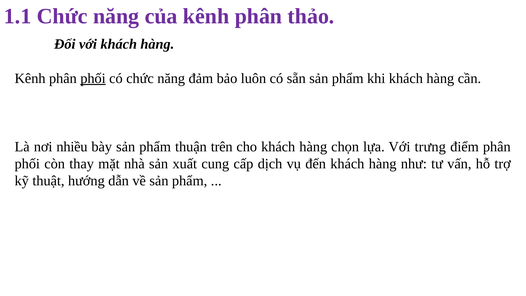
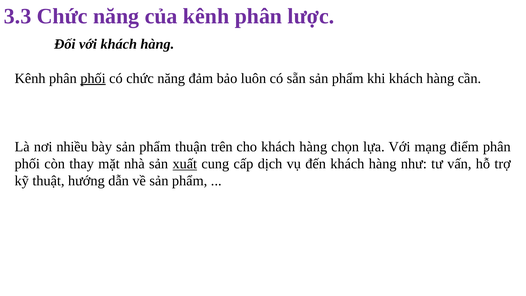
1.1: 1.1 -> 3.3 (18, 16)
thảo: thảo -> lược (311, 16)
trưng: trưng -> mạng (430, 147)
xuất underline: none -> present (185, 164)
